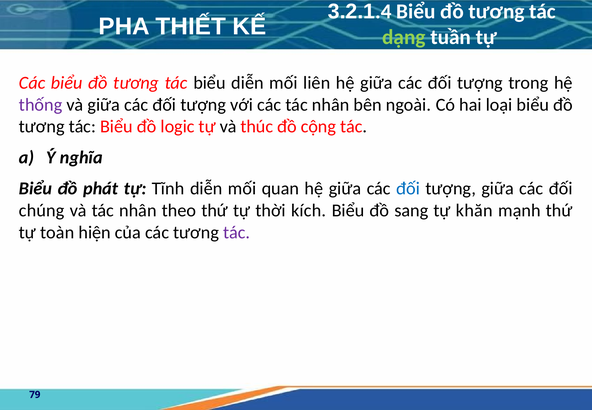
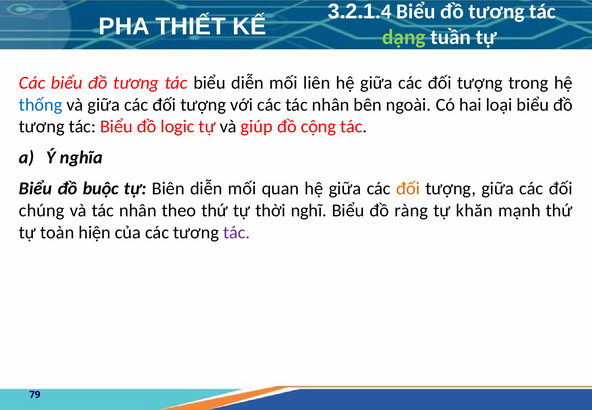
thống colour: purple -> blue (41, 105)
thúc: thúc -> giúp (257, 127)
phát: phát -> buộc (101, 189)
Tĩnh: Tĩnh -> Biên (168, 189)
đối colour: blue -> orange (408, 189)
kích: kích -> nghĩ (309, 210)
sang: sang -> ràng (411, 210)
